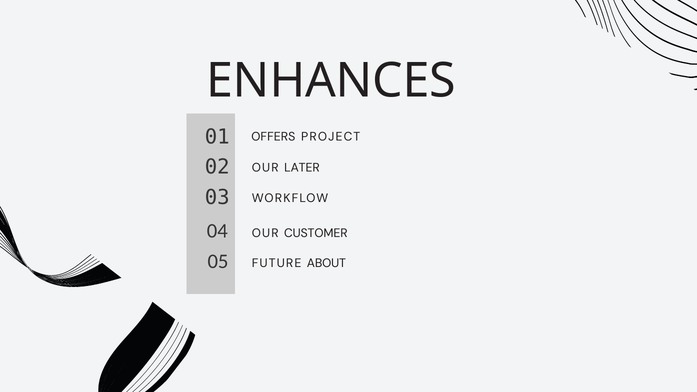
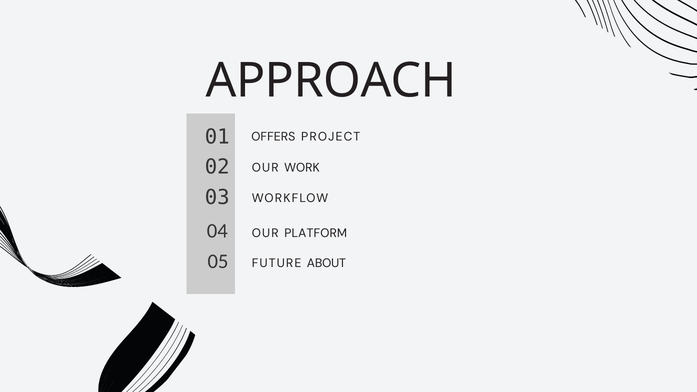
ENHANCES: ENHANCES -> APPROACH (331, 81)
LATER: LATER -> WORK (302, 168)
CUSTOMER: CUSTOMER -> PLATFORM (316, 233)
